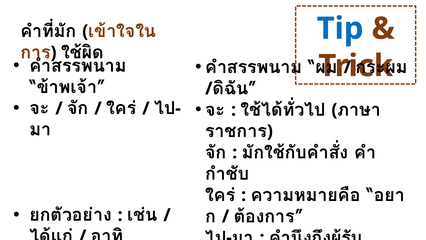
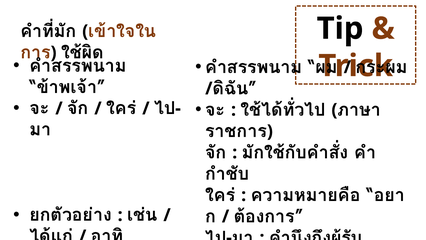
Tip colour: blue -> black (340, 29)
